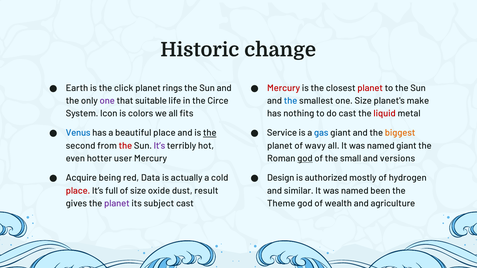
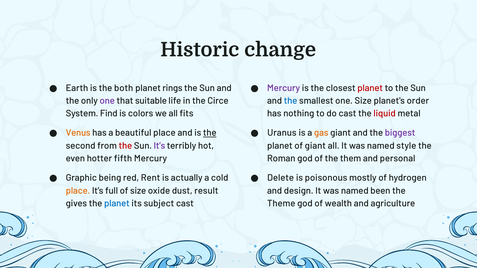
click: click -> both (124, 88)
Mercury colour: red -> purple (284, 88)
make: make -> order (418, 101)
Icon: Icon -> Find (109, 114)
Venus colour: blue -> orange (78, 133)
Service: Service -> Uranus (282, 133)
gas colour: blue -> orange (321, 133)
biggest colour: orange -> purple (400, 133)
of wavy: wavy -> giant (315, 146)
named giant: giant -> style (406, 146)
user: user -> fifth (123, 159)
god underline: present -> none (305, 159)
small: small -> them (351, 159)
versions: versions -> personal (398, 159)
Acquire: Acquire -> Graphic (81, 178)
Data: Data -> Rent (151, 178)
Design: Design -> Delete (281, 178)
authorized: authorized -> poisonous (326, 178)
place colour: red -> orange (78, 191)
similar: similar -> design (299, 191)
planet colour: purple -> blue (117, 204)
